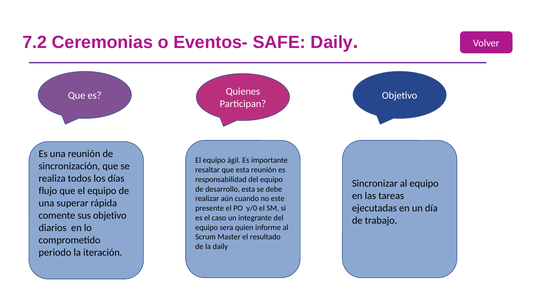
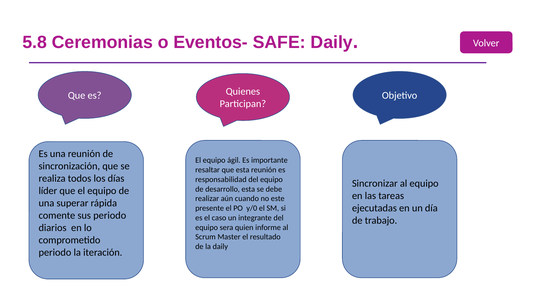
7.2: 7.2 -> 5.8 (35, 42)
flujo: flujo -> líder (48, 191)
sus objetivo: objetivo -> periodo (110, 215)
